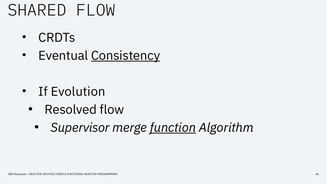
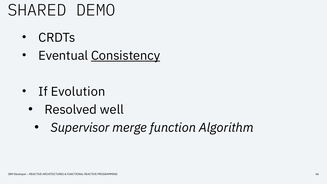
SHARED FLOW: FLOW -> DEMO (96, 10)
Resolved flow: flow -> well (112, 110)
function underline: present -> none (173, 128)
